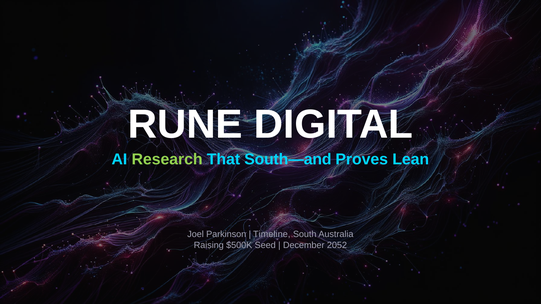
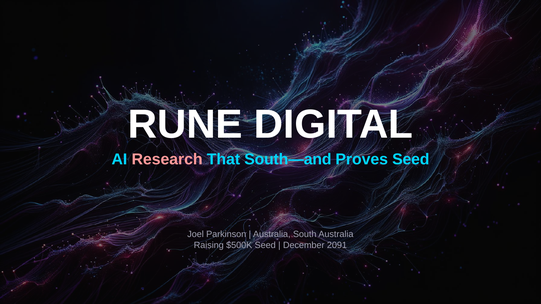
Research colour: light green -> pink (167, 159)
Proves Lean: Lean -> Seed (411, 159)
Timeline: Timeline -> Australia (272, 235)
2052: 2052 -> 2091 (337, 245)
